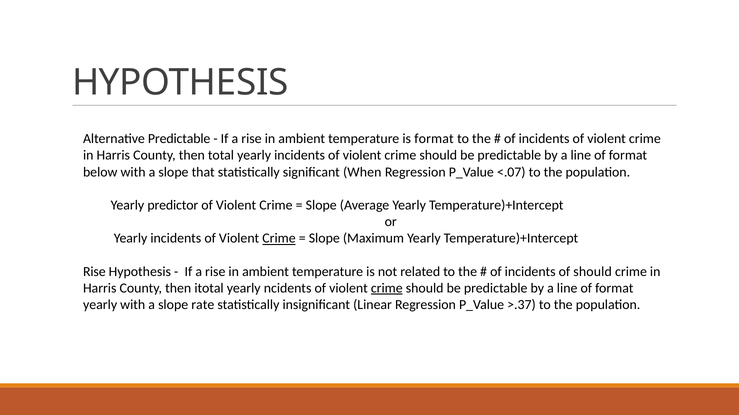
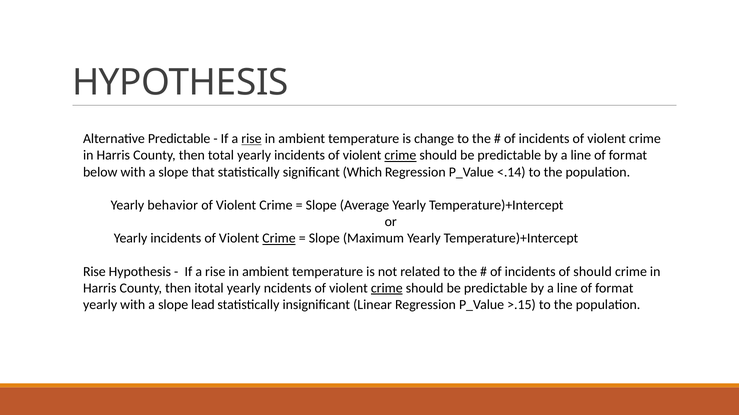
rise underline: none -> present (251, 139)
is format: format -> change (434, 139)
crime underline: none -> present (400, 156)
When: When -> Which (362, 172)
<.07: <.07 -> <.14 (511, 172)
predictor: predictor -> behavior (173, 206)
rate: rate -> lead (203, 305)
>.37: >.37 -> >.15 (521, 305)
